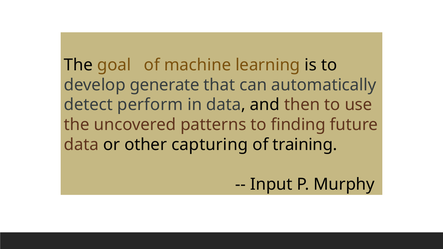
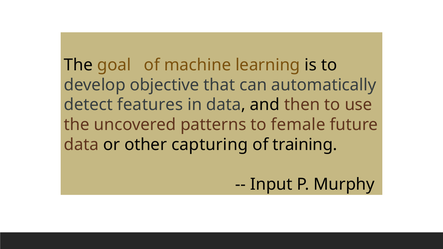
generate: generate -> objective (165, 85)
perform: perform -> features (150, 105)
finding: finding -> female (298, 125)
